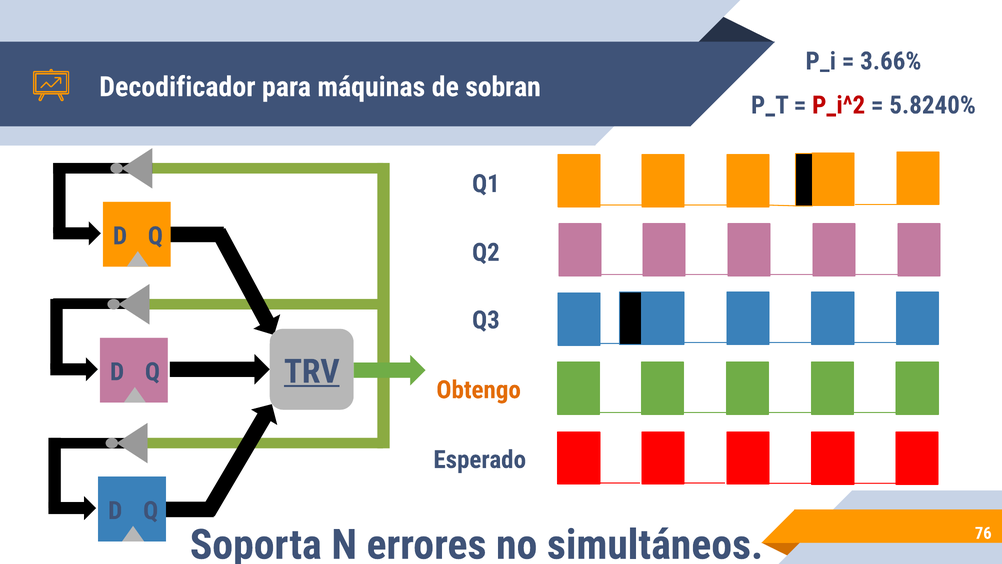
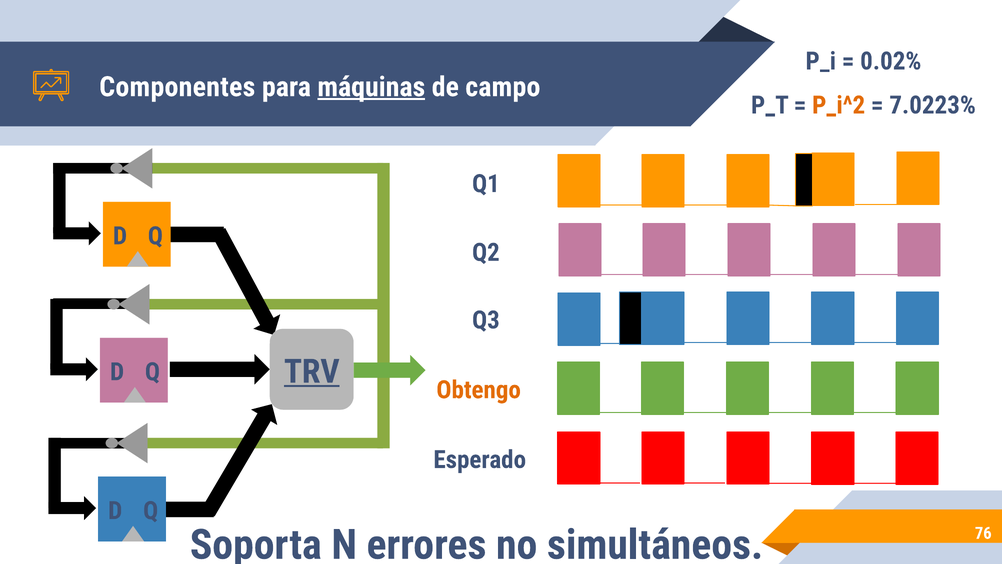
3.66%: 3.66% -> 0.02% (891, 61)
Decodificador: Decodificador -> Componentes (177, 87)
máquinas underline: none -> present (371, 87)
sobran: sobran -> campo (503, 87)
P_i^2 colour: red -> orange (839, 105)
5.8240%: 5.8240% -> 7.0223% (933, 105)
